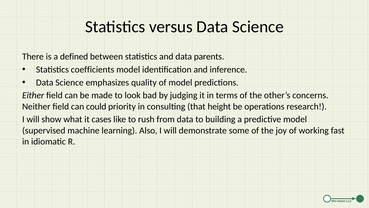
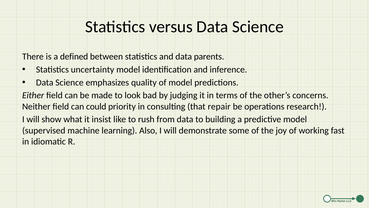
coefficients: coefficients -> uncertainty (93, 69)
height: height -> repair (219, 106)
cases: cases -> insist (101, 119)
